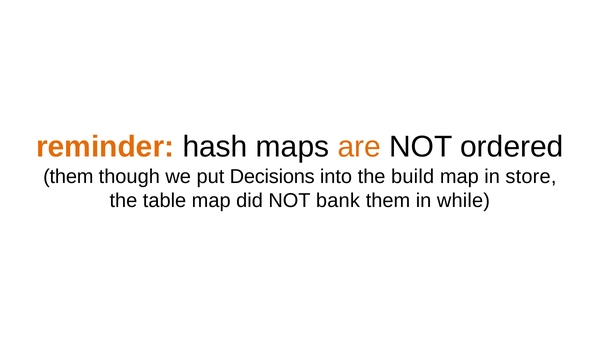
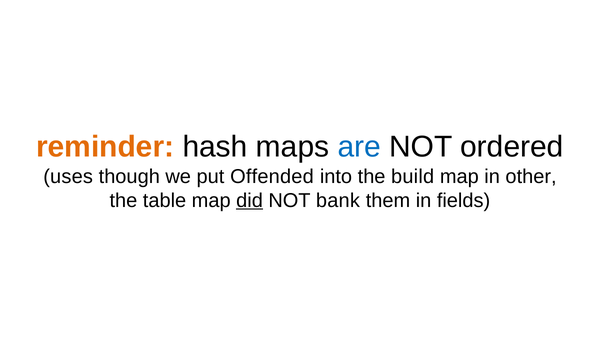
are colour: orange -> blue (359, 147)
them: them -> uses (68, 176)
Decisions: Decisions -> Offended (272, 176)
store: store -> other (531, 176)
did underline: none -> present (250, 200)
while: while -> fields (464, 200)
